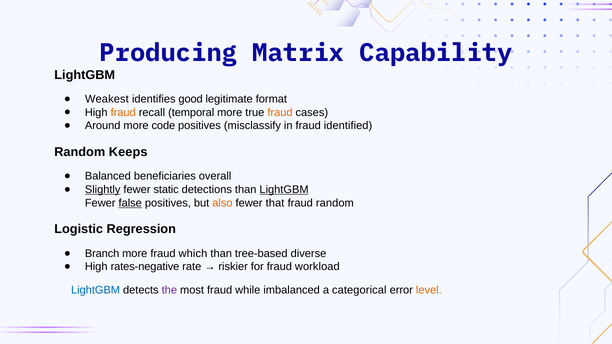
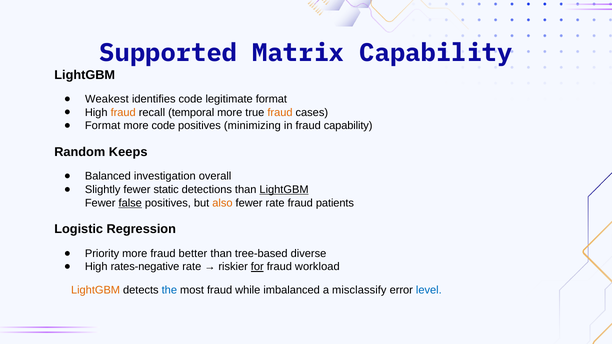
Producing: Producing -> Supported (168, 53)
identifies good: good -> code (191, 99)
Around: Around -> Format (103, 126)
misclassify: misclassify -> minimizing (252, 126)
fraud identified: identified -> capability (348, 126)
beneficiaries: beneficiaries -> investigation (165, 176)
Slightly underline: present -> none (103, 190)
fewer that: that -> rate (275, 203)
fraud random: random -> patients (335, 203)
Branch: Branch -> Priority (102, 254)
which: which -> better (193, 254)
for underline: none -> present (257, 267)
LightGBM colour: blue -> orange (96, 290)
the colour: purple -> blue (169, 290)
categorical: categorical -> misclassify (359, 290)
level colour: orange -> blue (429, 290)
